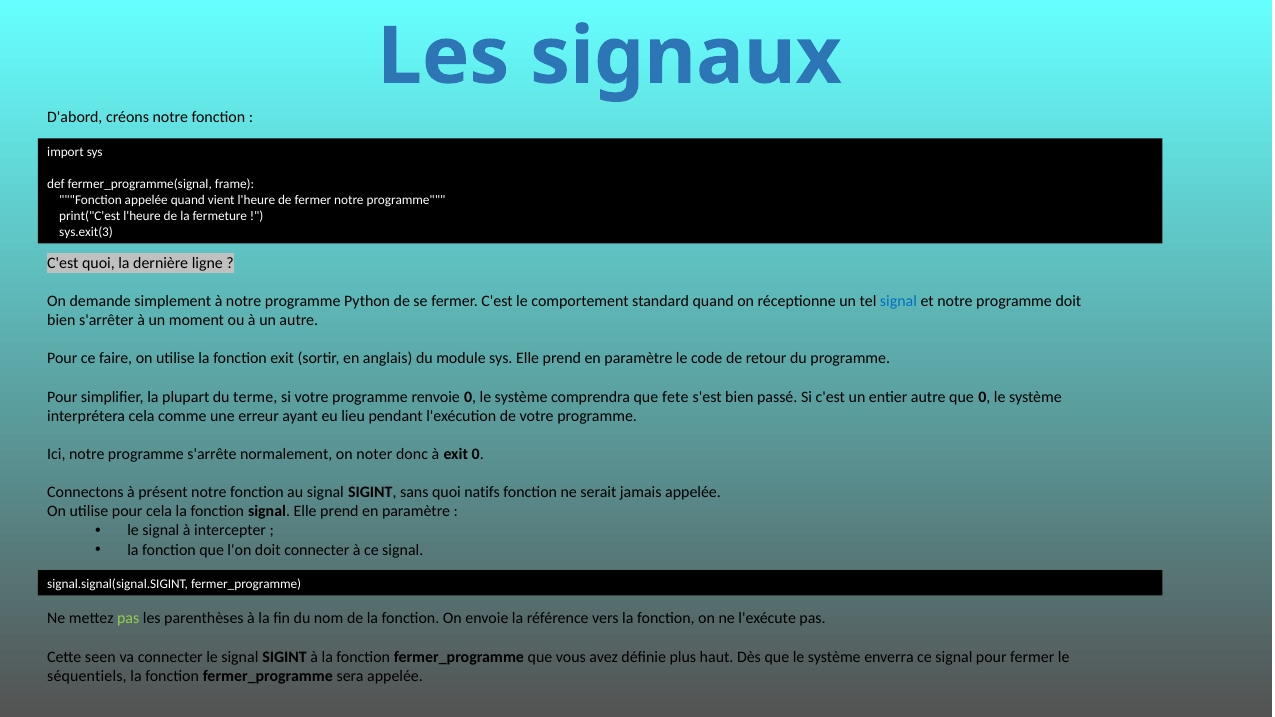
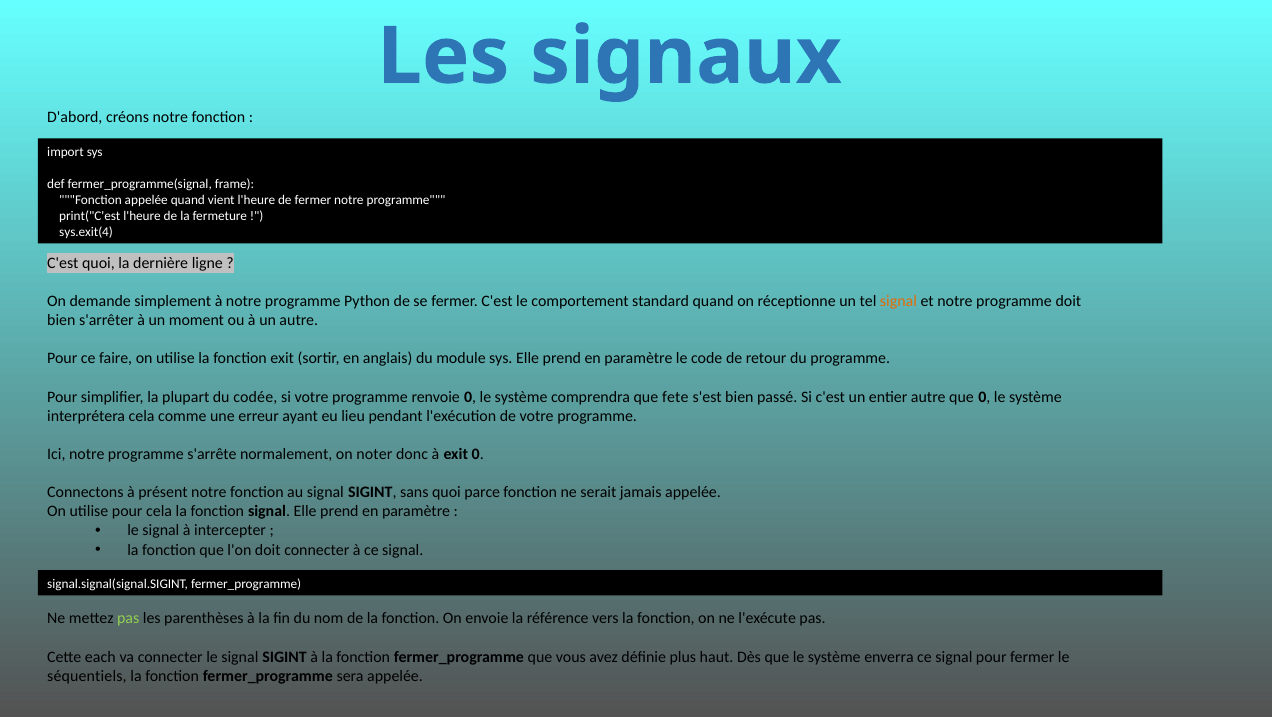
sys.exit(3: sys.exit(3 -> sys.exit(4 (86, 232)
signal colour: blue -> orange (898, 301)
terme: terme -> codée (255, 397)
natifs: natifs -> parce (482, 493)
seen: seen -> each (100, 657)
